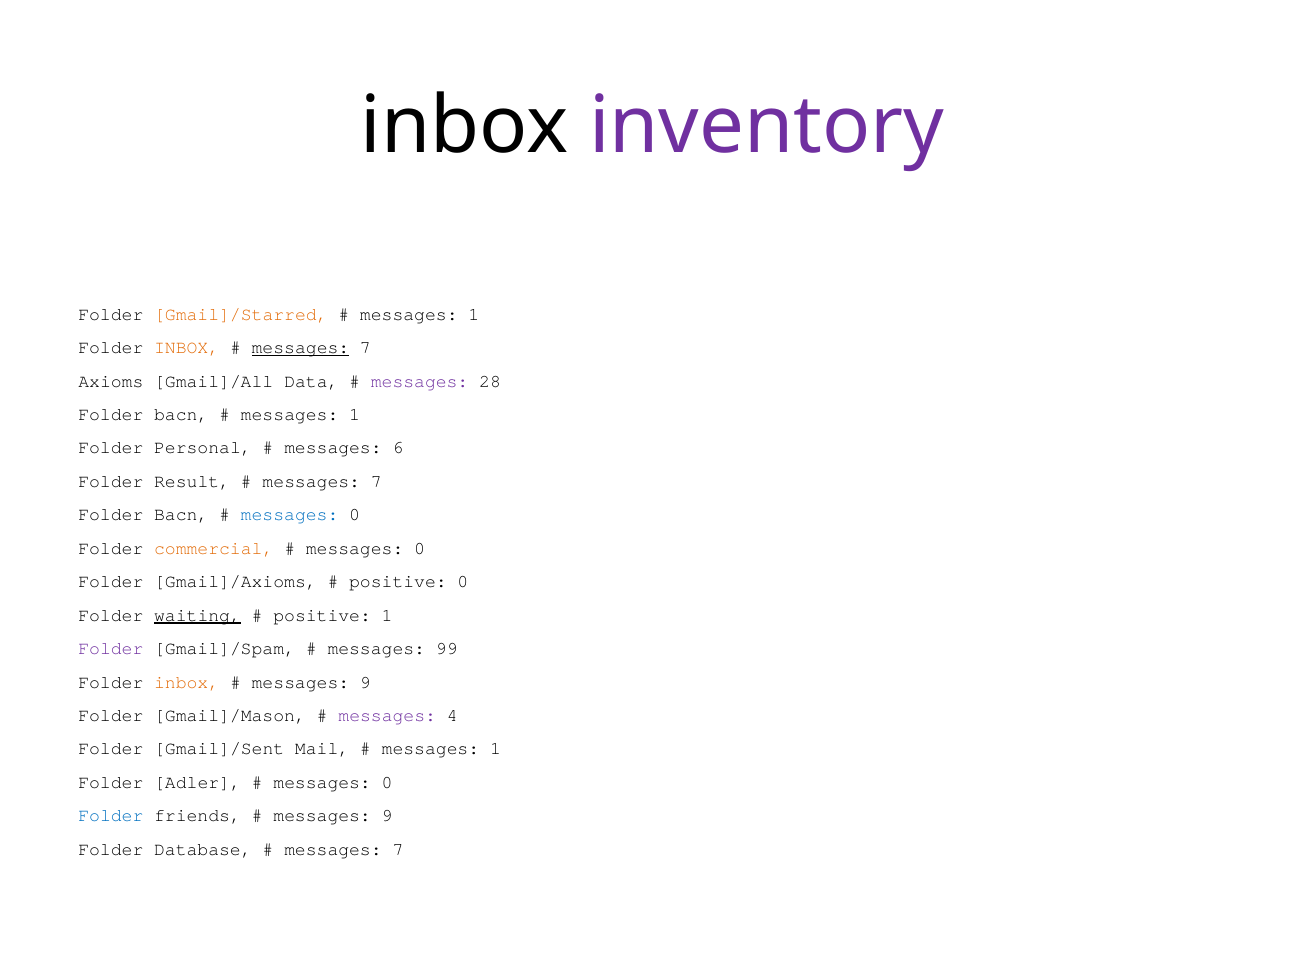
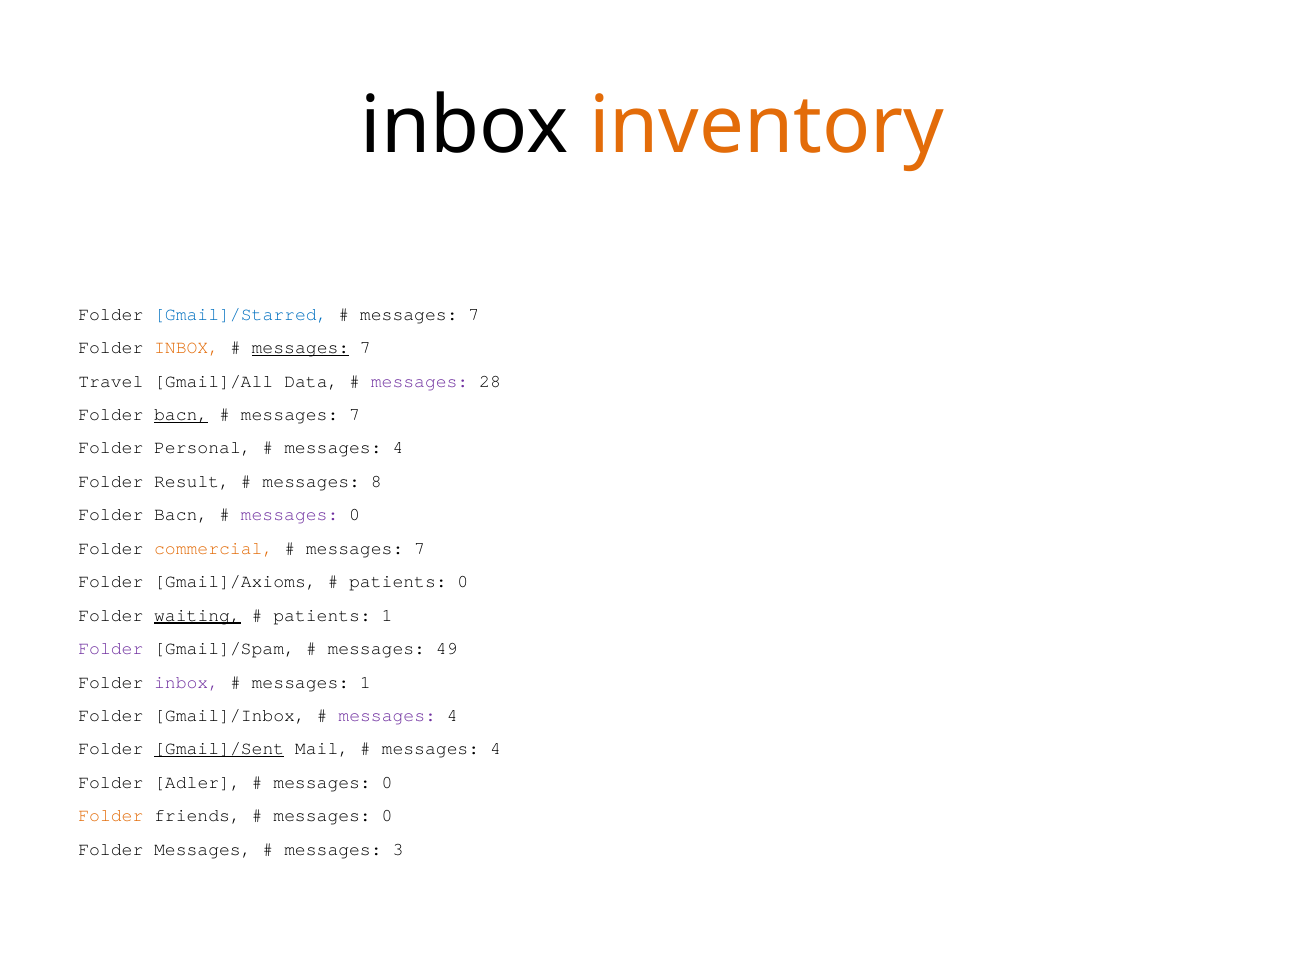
inventory colour: purple -> orange (767, 126)
Gmail]/Starred colour: orange -> blue (241, 314)
1: 1 -> 7 (474, 314)
Axioms: Axioms -> Travel (111, 381)
bacn underline: none -> present (181, 414)
1: 1 -> 7 (355, 414)
6: 6 -> 4 (398, 448)
7: 7 -> 8 (376, 481)
messages colour: blue -> purple (290, 515)
0: 0 -> 7 (420, 548)
positive: positive -> patients (398, 581)
positive: positive -> patients (322, 615)
99: 99 -> 49 (447, 648)
inbox colour: orange -> purple (187, 682)
9: 9 -> 1 (365, 682)
Gmail]/Mason: Gmail]/Mason -> Gmail]/Inbox (230, 715)
Gmail]/Sent underline: none -> present (219, 749)
1: 1 -> 4 (496, 749)
Folder colour: blue -> orange (111, 815)
9: 9 -> 0 (387, 815)
Folder Database: Database -> Messages (203, 849)
7: 7 -> 3 (398, 849)
